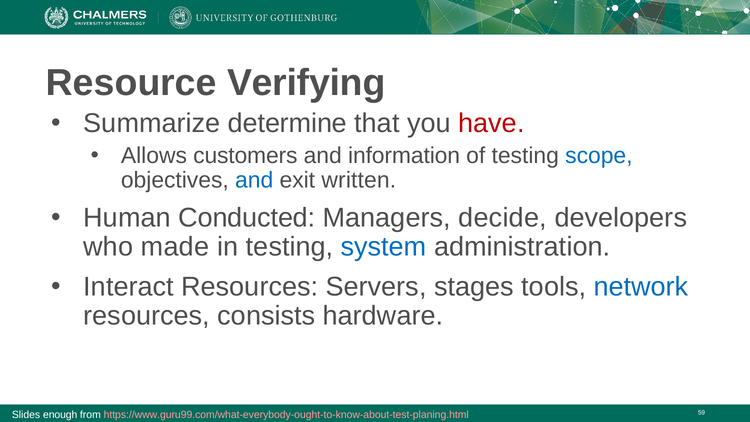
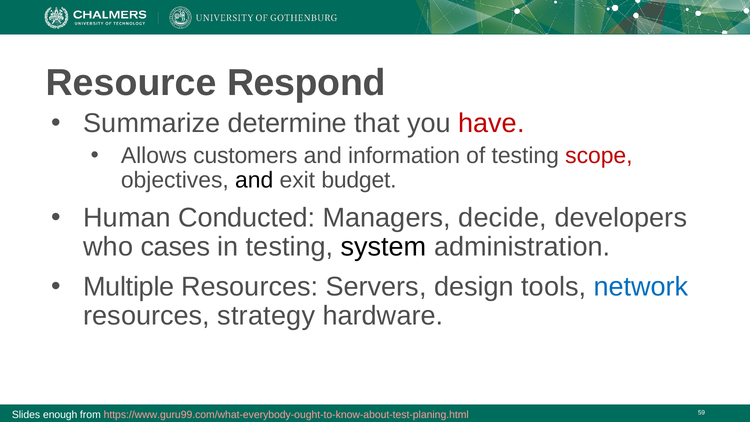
Verifying: Verifying -> Respond (306, 83)
scope colour: blue -> red (599, 156)
and colour: blue -> black (254, 180)
written: written -> budget (359, 180)
made: made -> cases (175, 247)
system colour: blue -> black (384, 247)
Interact: Interact -> Multiple (129, 287)
stages: stages -> design (474, 287)
consists: consists -> strategy (266, 316)
